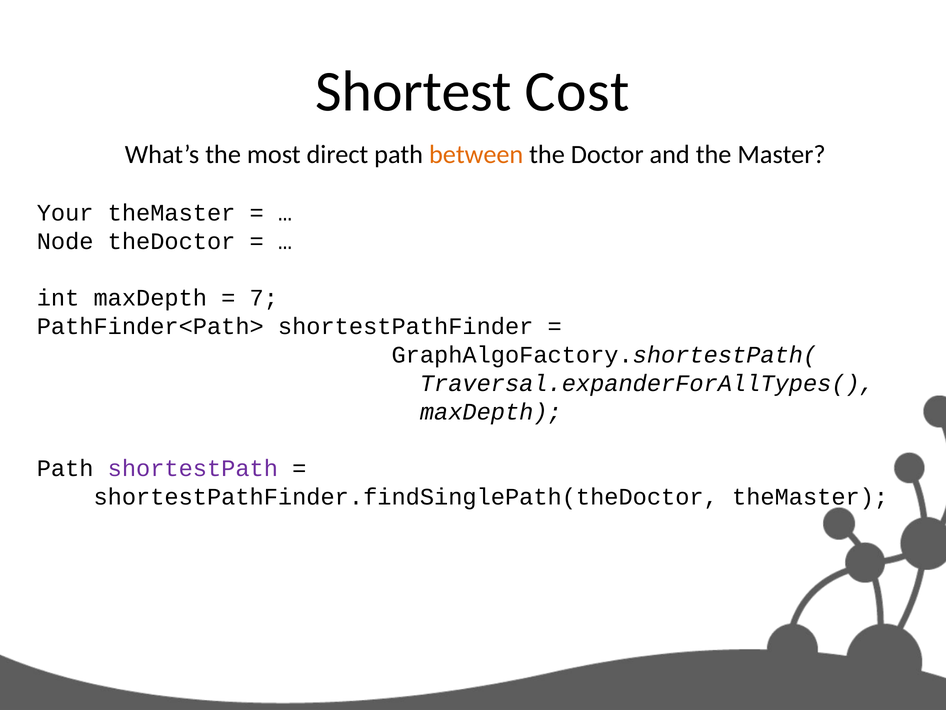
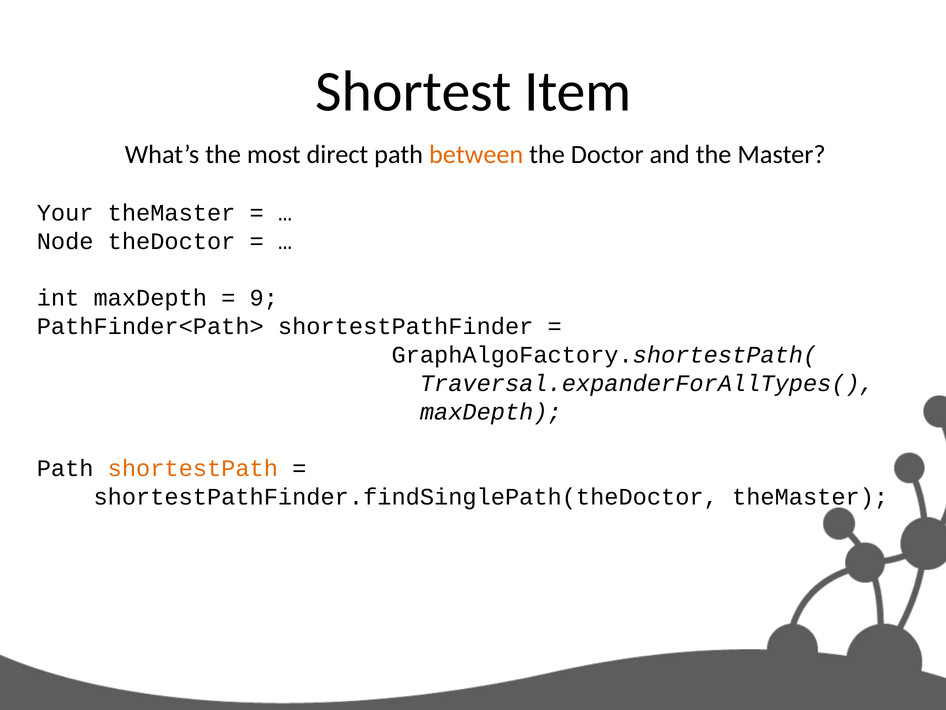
Cost: Cost -> Item (578, 92)
7: 7 -> 9 (264, 298)
shortestPath colour: purple -> orange (193, 468)
